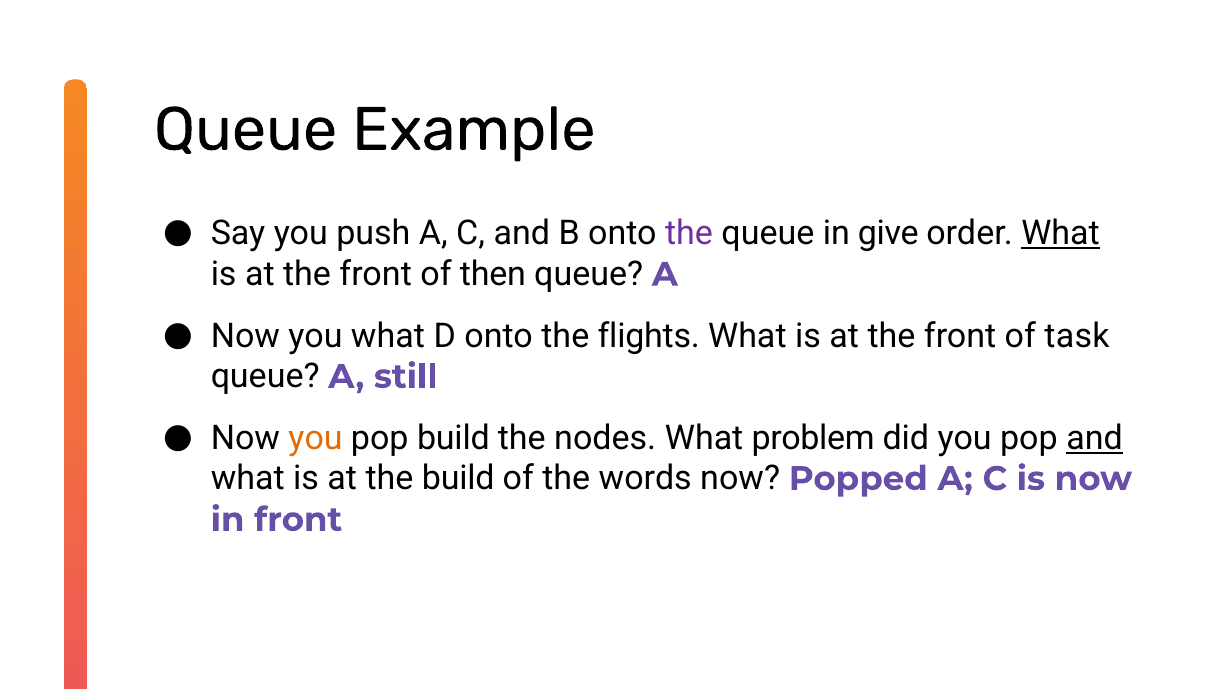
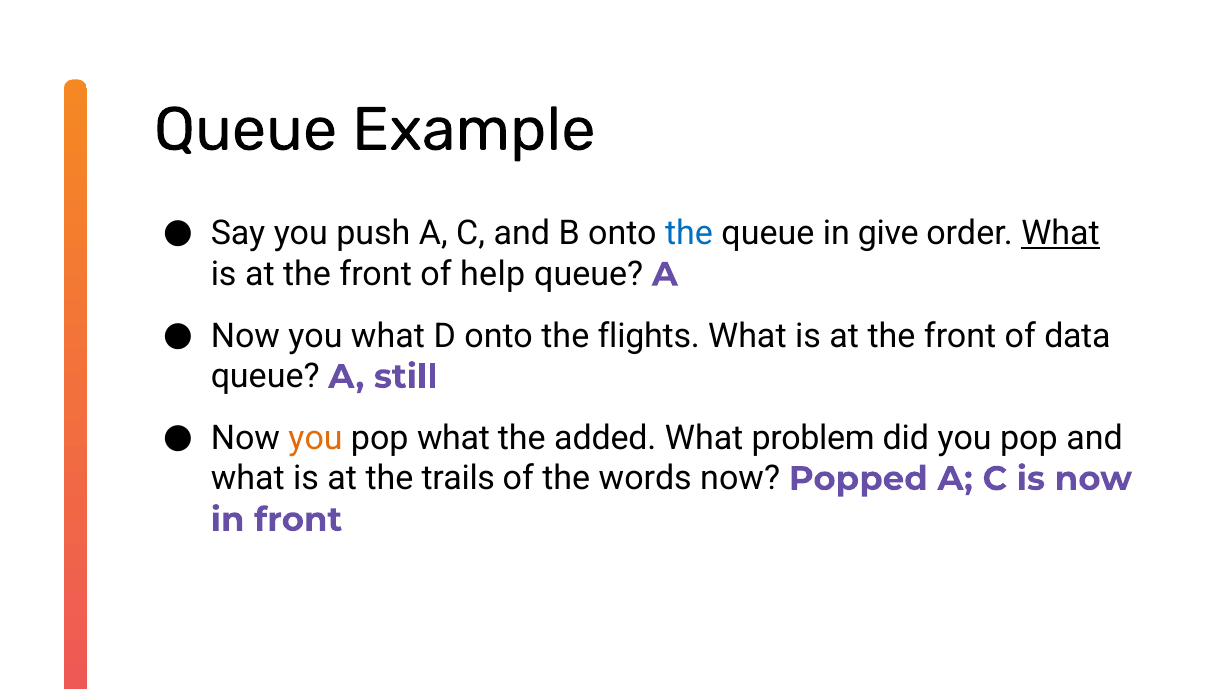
the colour: purple -> blue (689, 233)
then: then -> help (493, 274)
task: task -> data (1077, 336)
pop build: build -> what (453, 438)
nodes: nodes -> added (605, 438)
and underline: present -> none (1094, 438)
the build: build -> trails (458, 478)
